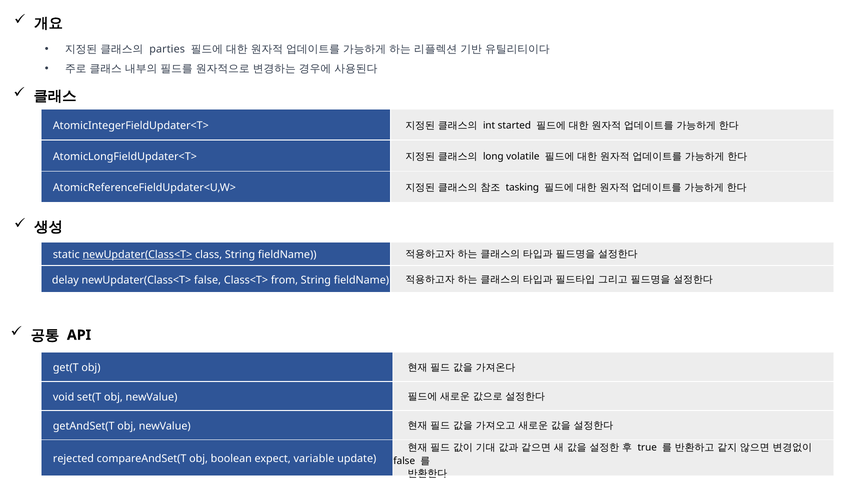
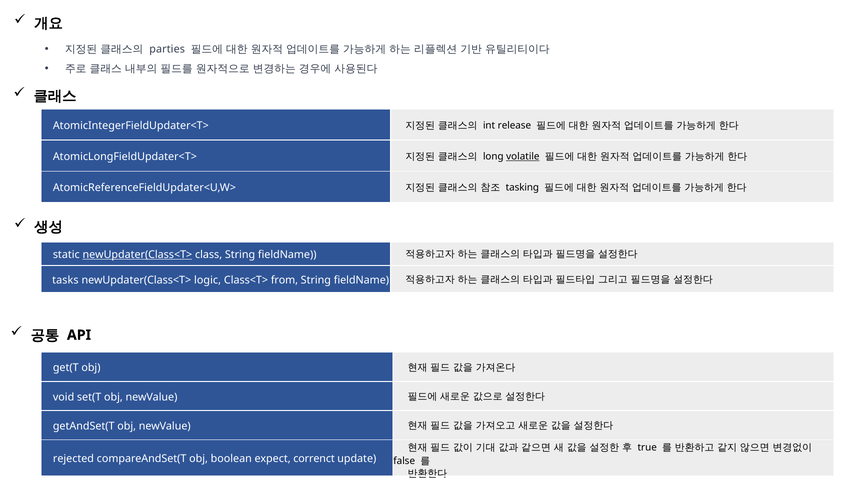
started: started -> release (514, 125)
volatile underline: none -> present (523, 156)
delay: delay -> tasks (65, 280)
newUpdater(Class<T> false: false -> logic (208, 280)
variable: variable -> correnct (314, 459)
